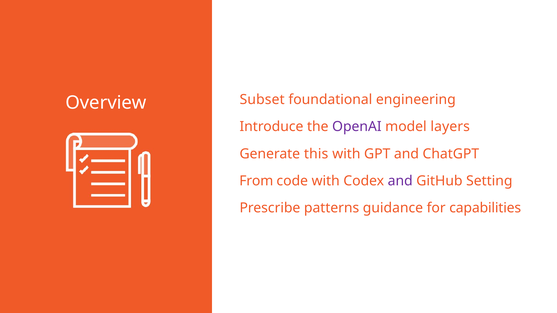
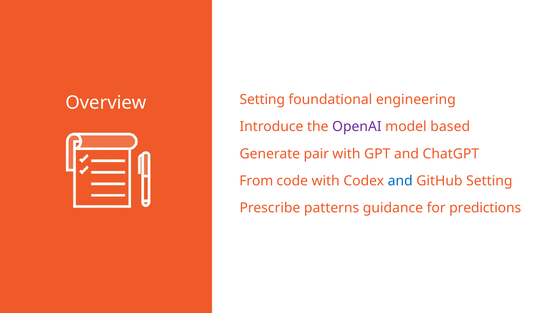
Overview Subset: Subset -> Setting (262, 100)
layers: layers -> based (450, 127)
this: this -> pair (316, 154)
and colour: purple -> blue (400, 181)
capabilities: capabilities -> predictions (485, 208)
